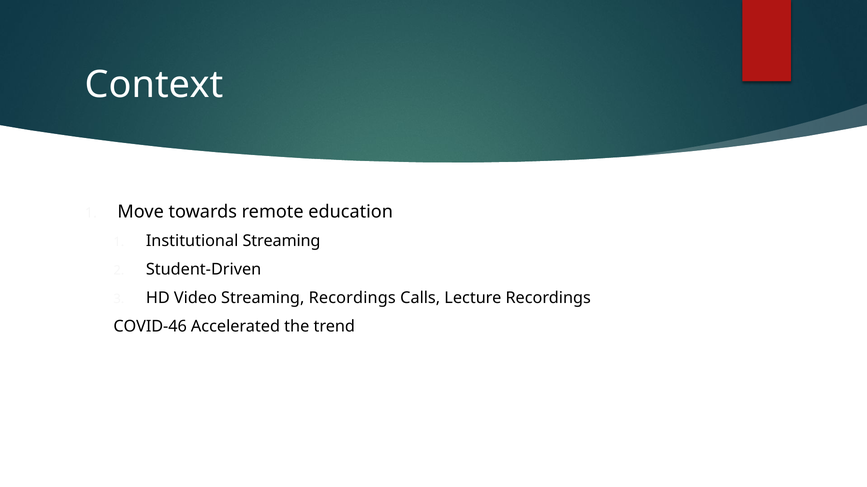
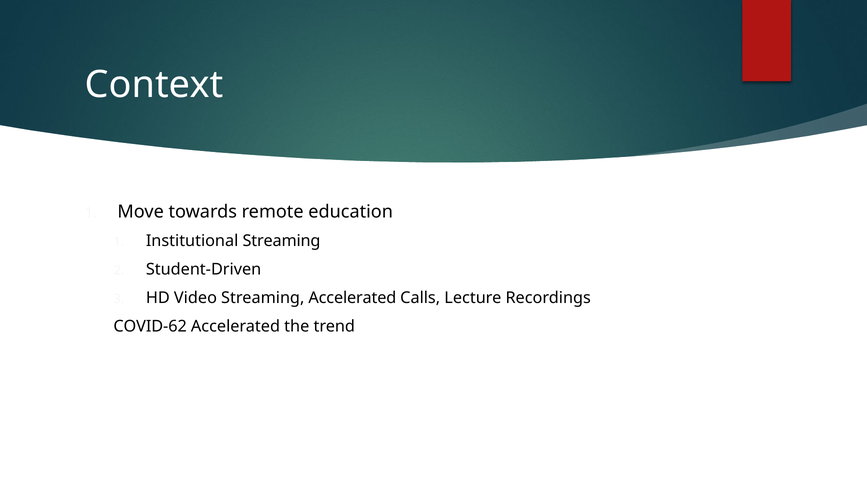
Streaming Recordings: Recordings -> Accelerated (352, 298)
COVID-46: COVID-46 -> COVID-62 (150, 327)
